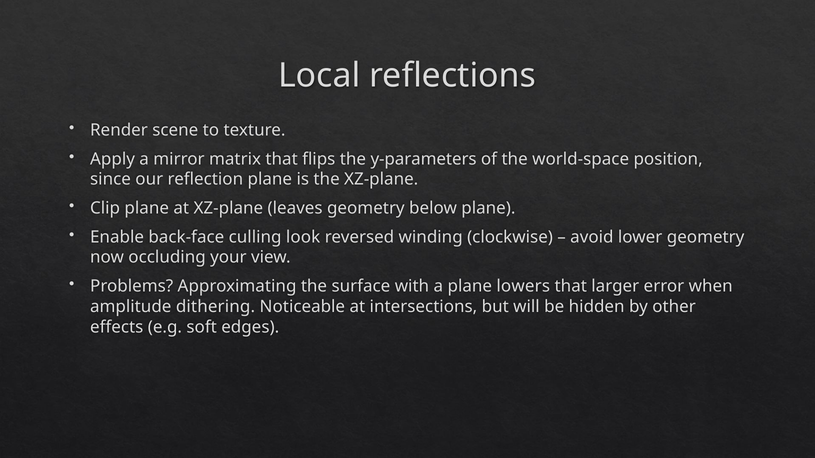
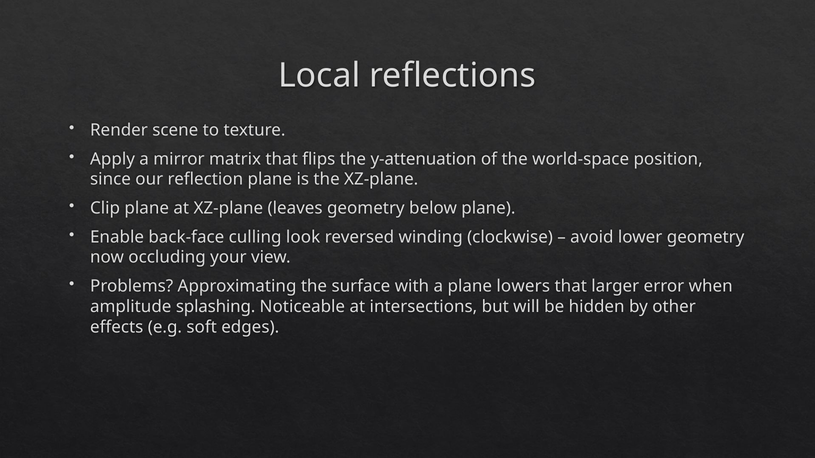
y-parameters: y-parameters -> y-attenuation (424, 159)
dithering: dithering -> splashing (216, 307)
